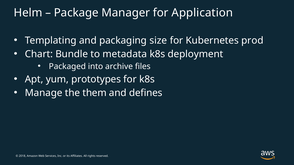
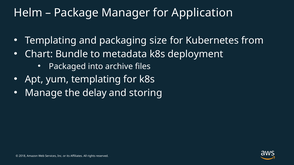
prod: prod -> from (252, 40)
yum prototypes: prototypes -> templating (96, 79)
them: them -> delay (95, 93)
defines: defines -> storing (146, 93)
